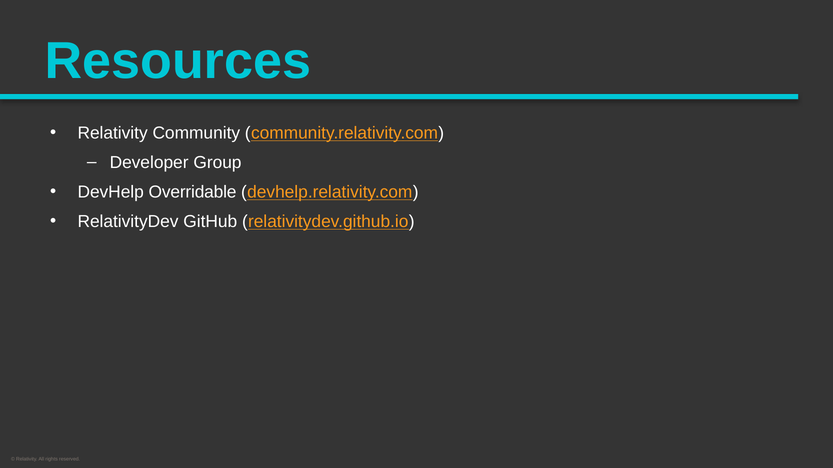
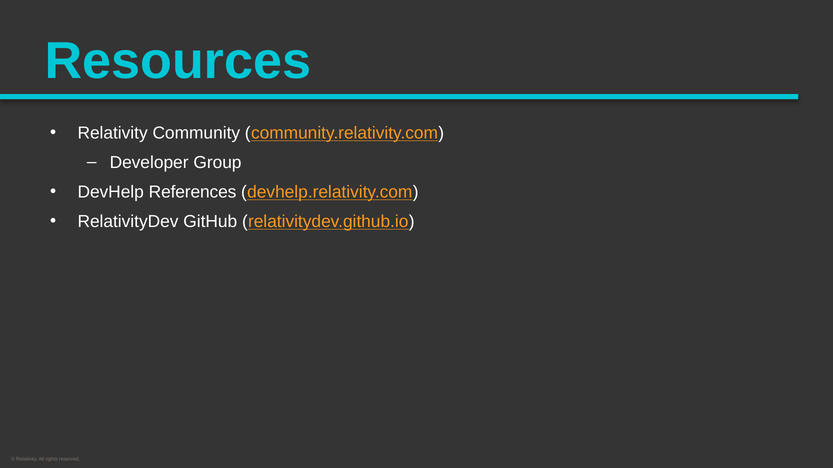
Overridable: Overridable -> References (193, 192)
